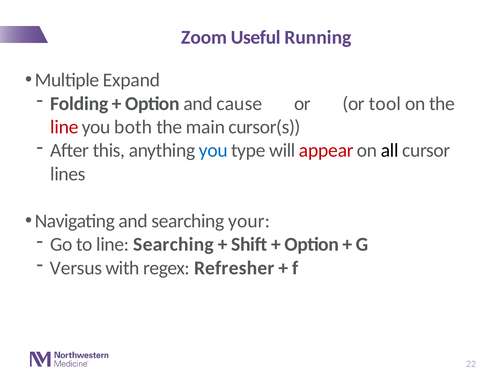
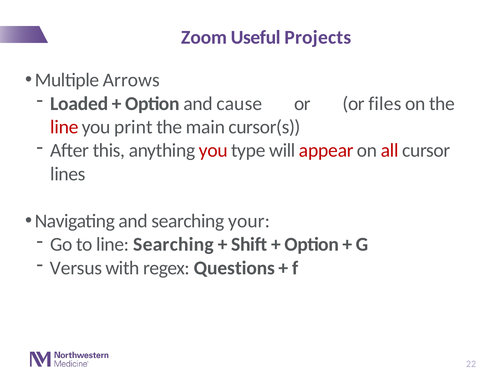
Running: Running -> Projects (318, 37)
Expand: Expand -> Arrows (131, 80)
Folding: Folding -> Loaded (79, 104)
tool: tool -> files (385, 104)
both: both -> print (133, 127)
you colour: blue -> red (213, 151)
all colour: black -> red (390, 151)
Refresher: Refresher -> Questions (234, 268)
